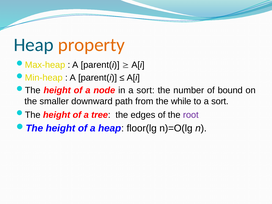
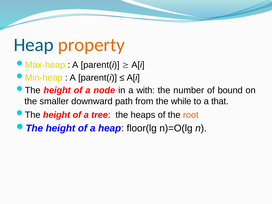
in a sort: sort -> with (146, 90)
to a sort: sort -> that (220, 101)
edges: edges -> heaps (143, 115)
root colour: purple -> orange (191, 115)
